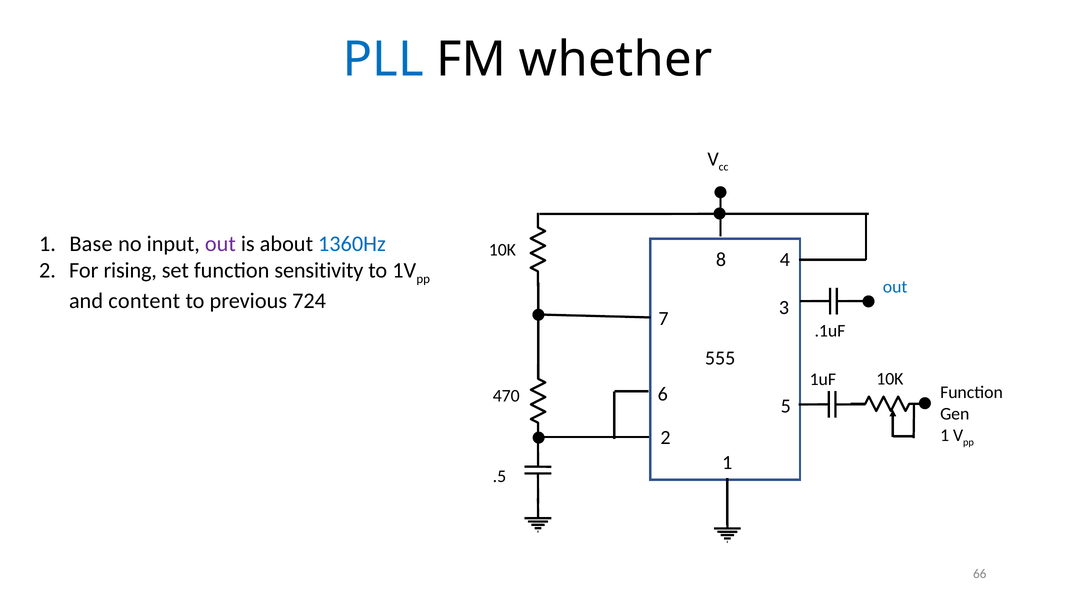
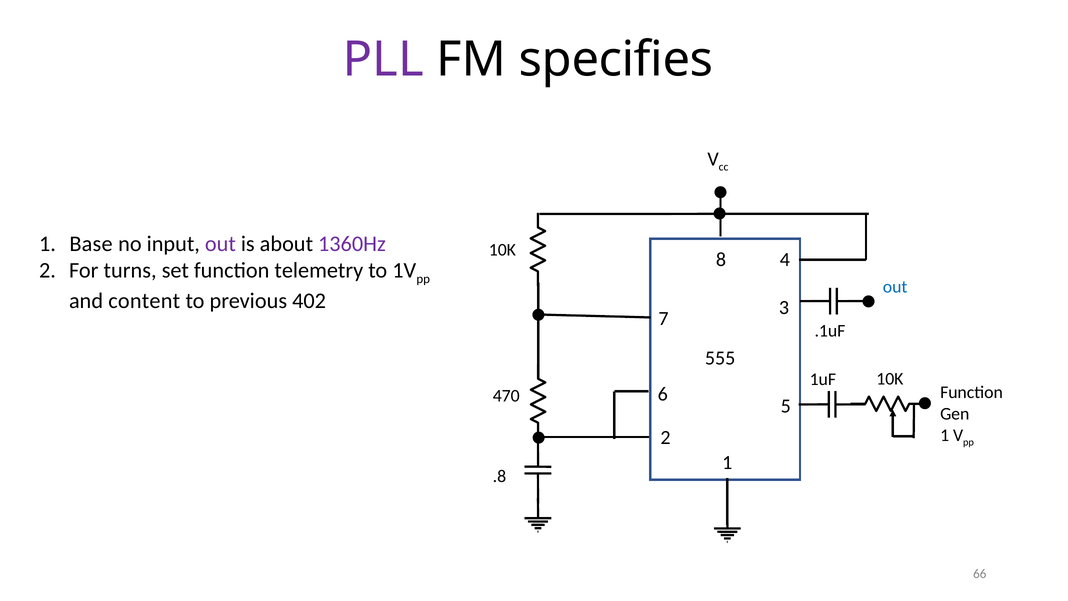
PLL colour: blue -> purple (383, 60)
whether: whether -> specifies (616, 60)
1360Hz colour: blue -> purple (352, 244)
rising: rising -> turns (130, 270)
sensitivity: sensitivity -> telemetry (319, 270)
724: 724 -> 402 (309, 301)
.5: .5 -> .8 (499, 476)
